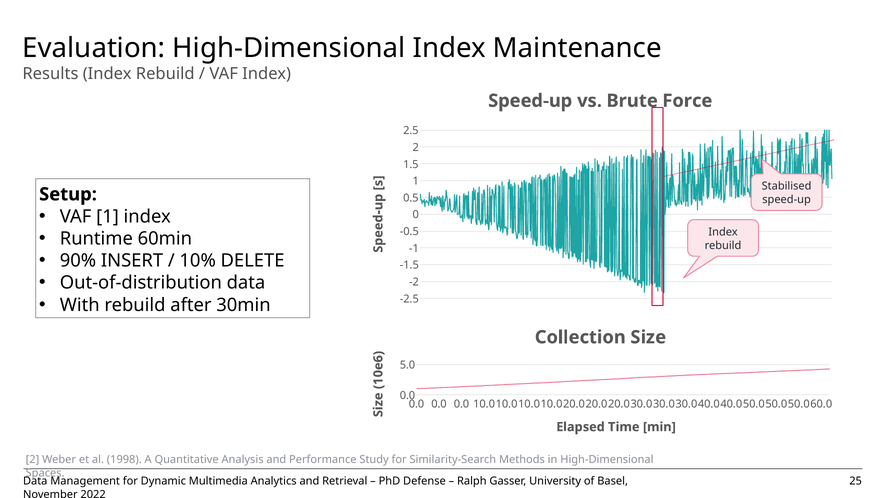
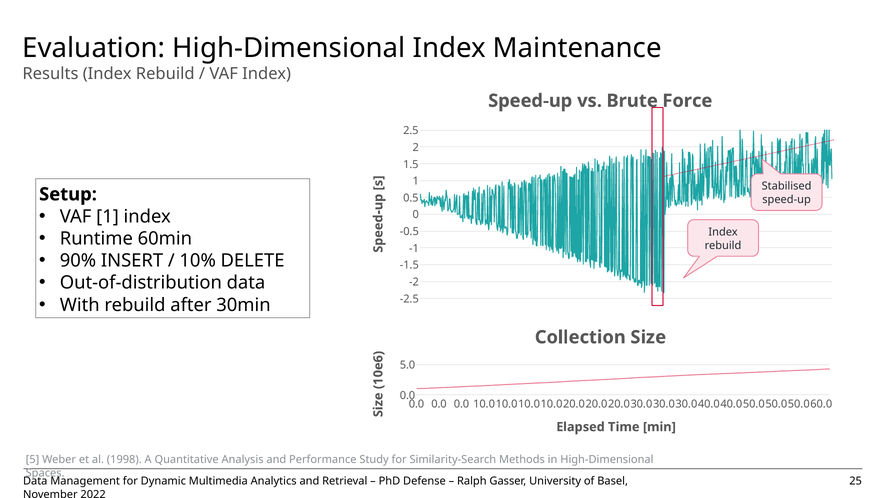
2: 2 -> 5 (33, 459)
